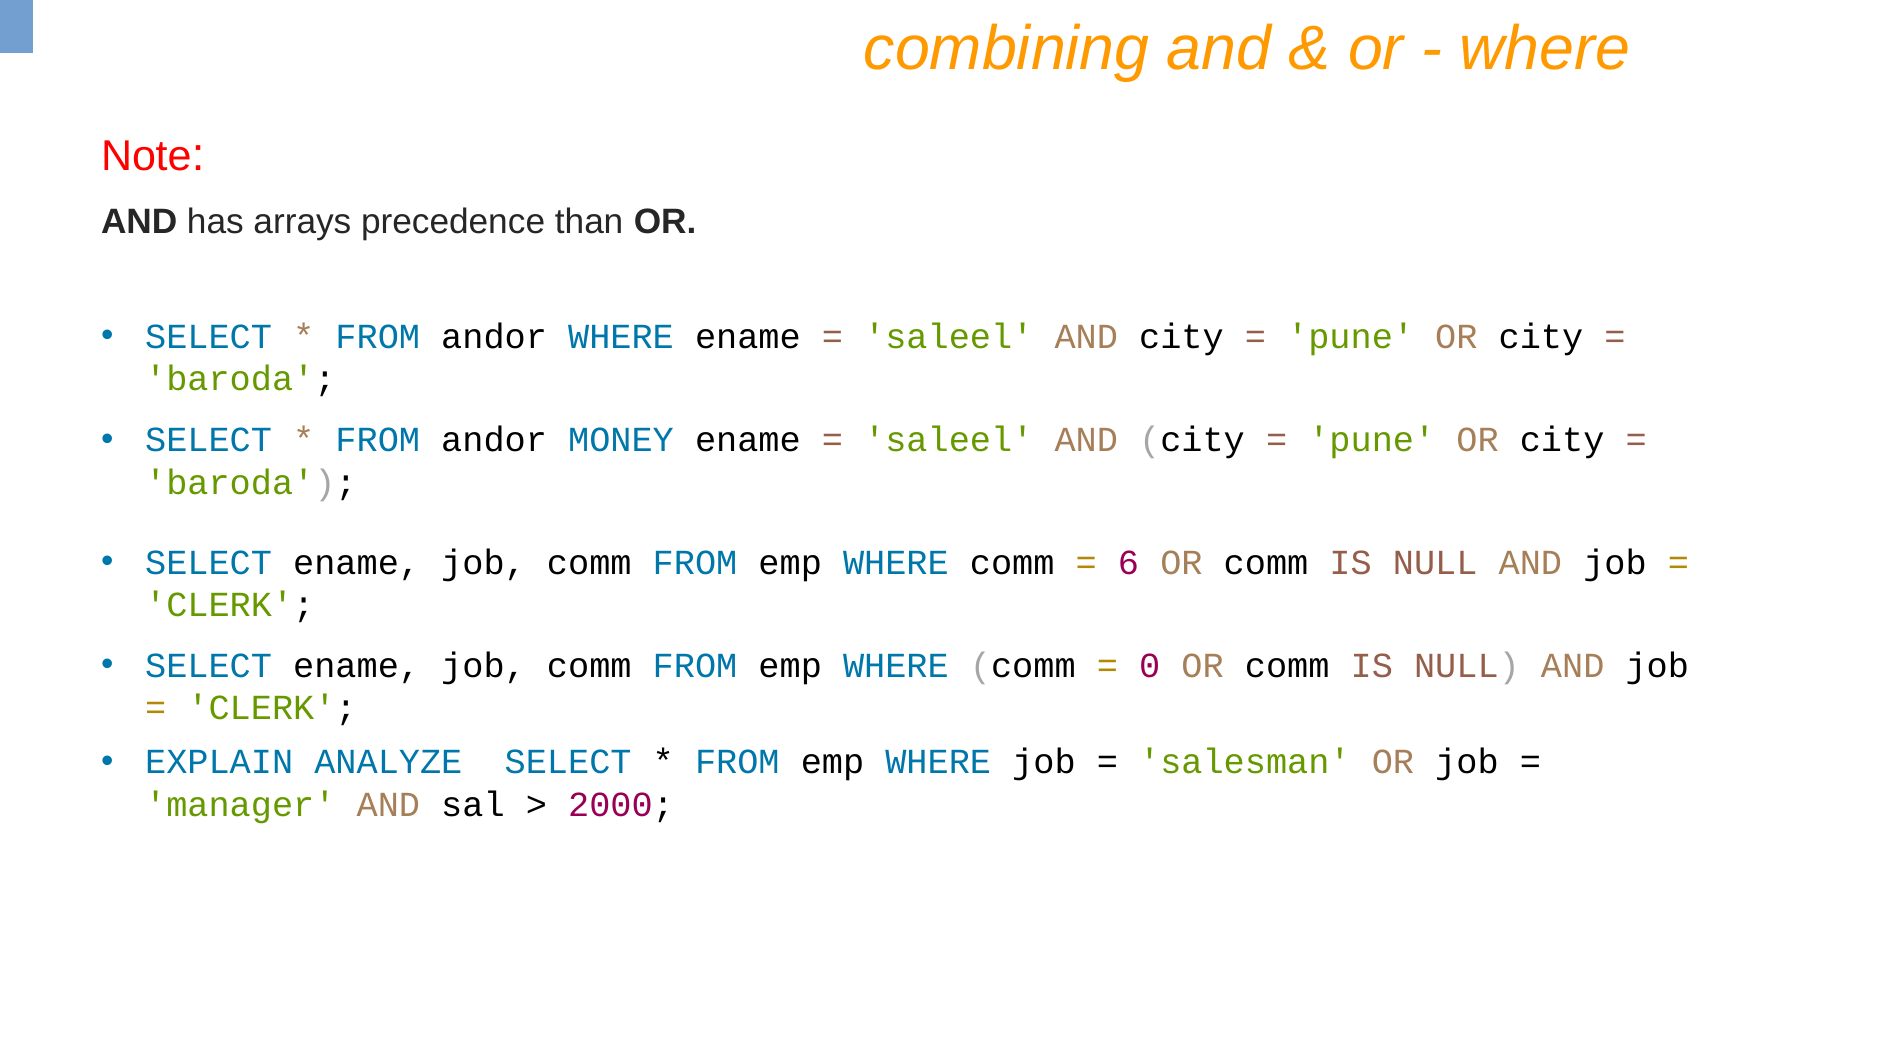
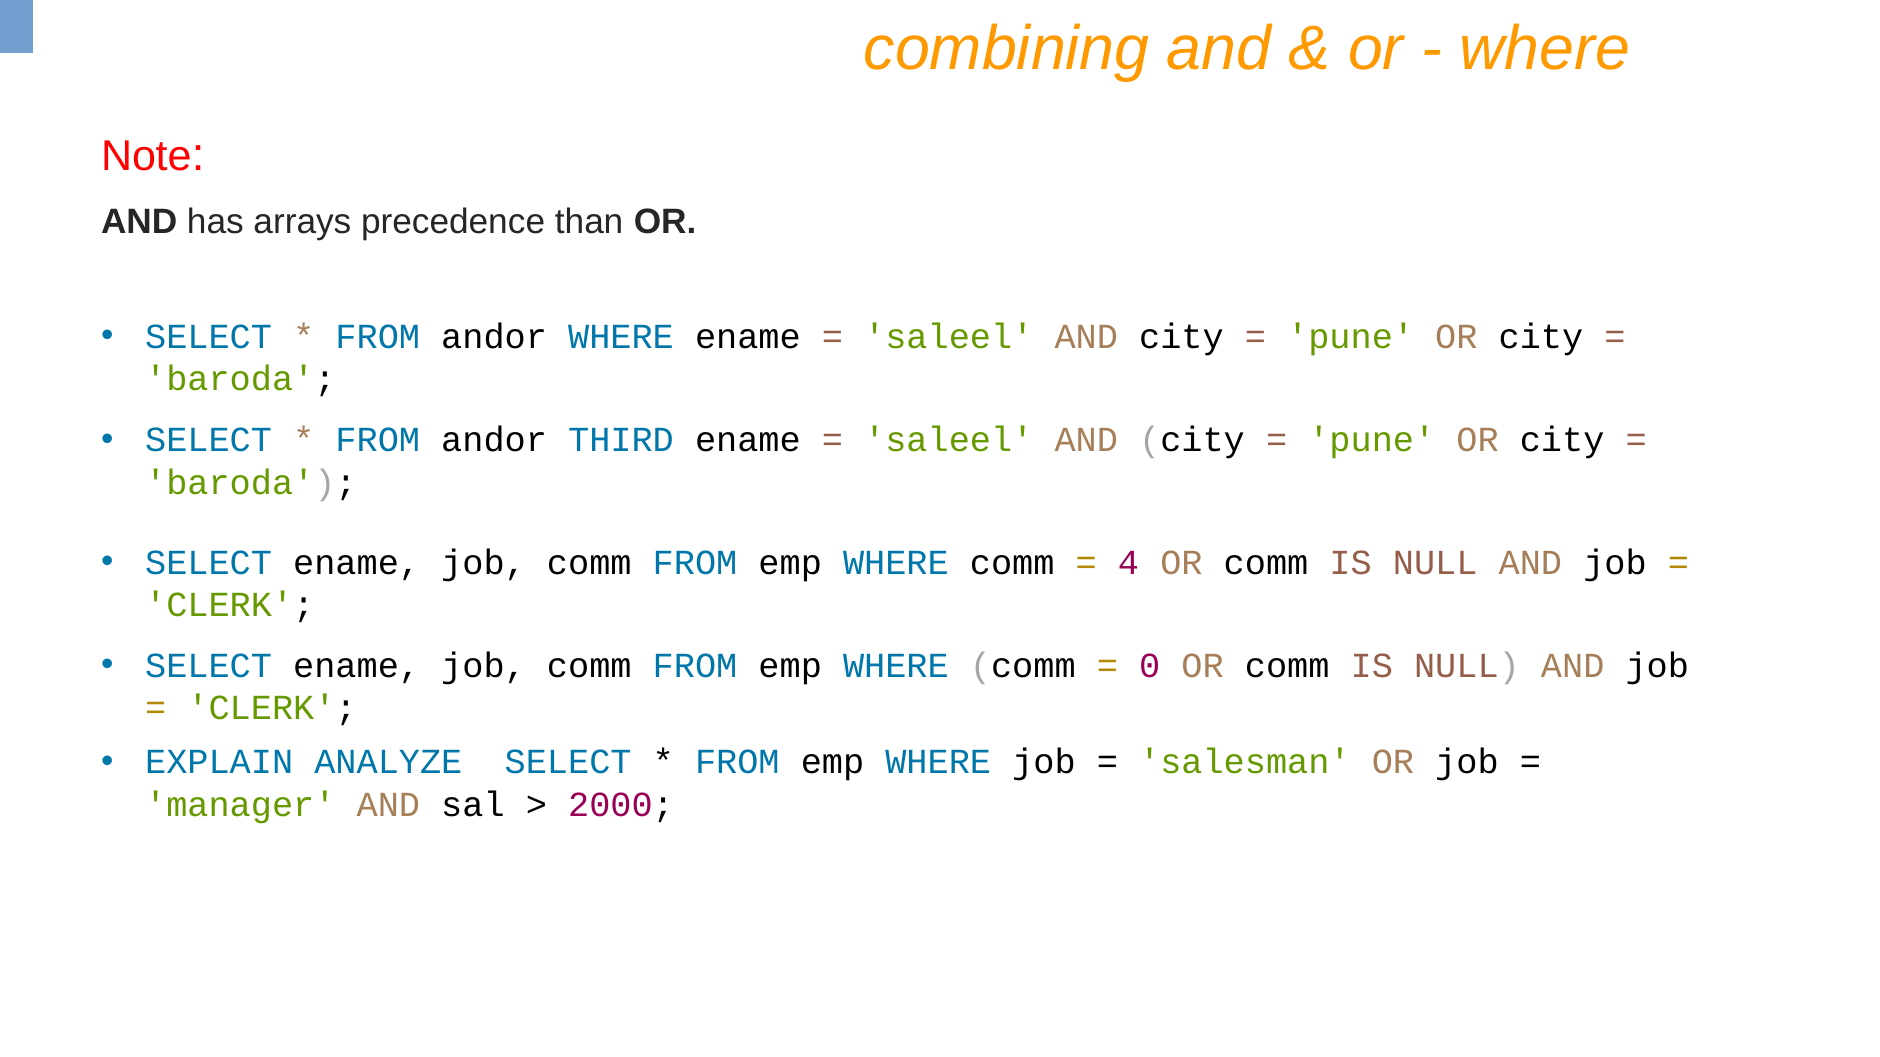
MONEY: MONEY -> THIRD (621, 441)
6: 6 -> 4 (1129, 563)
